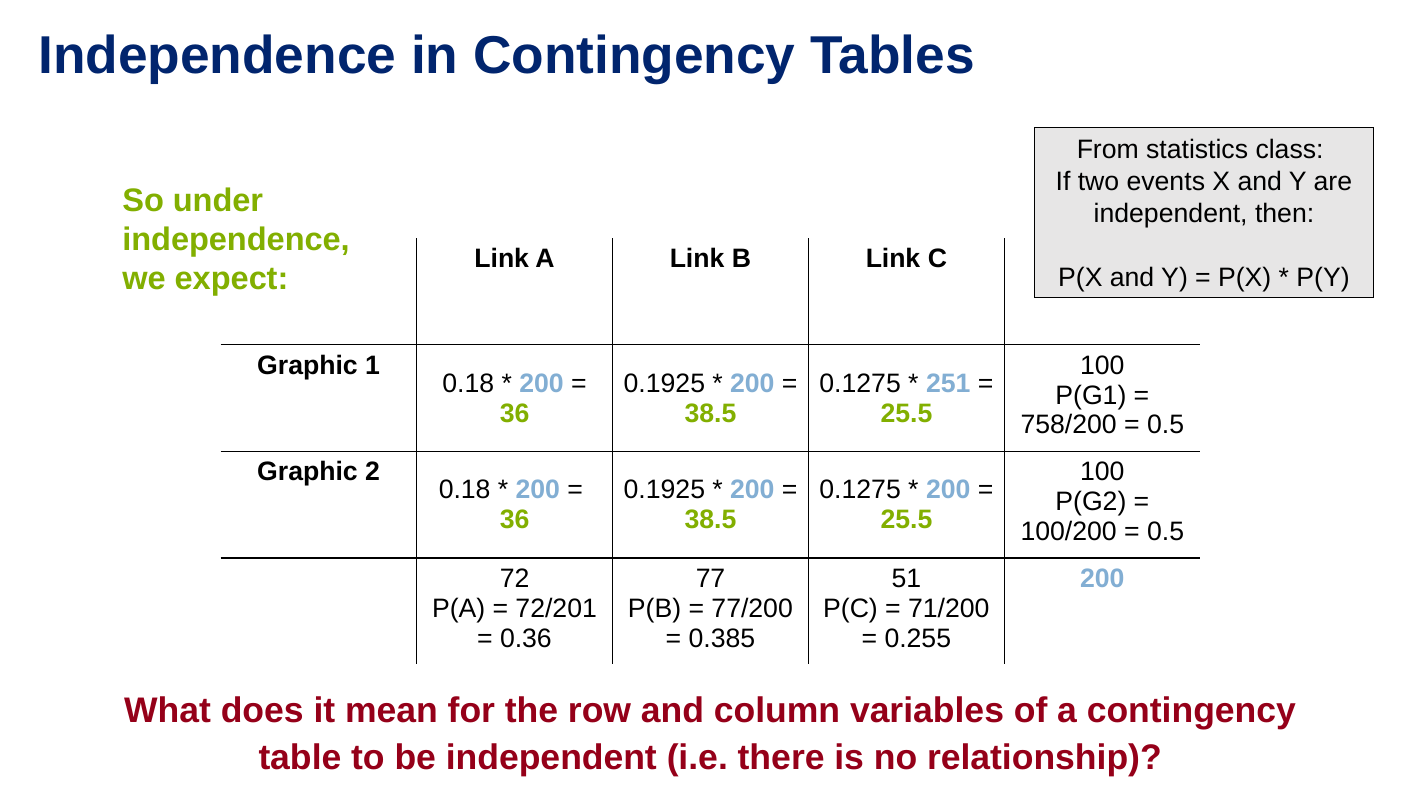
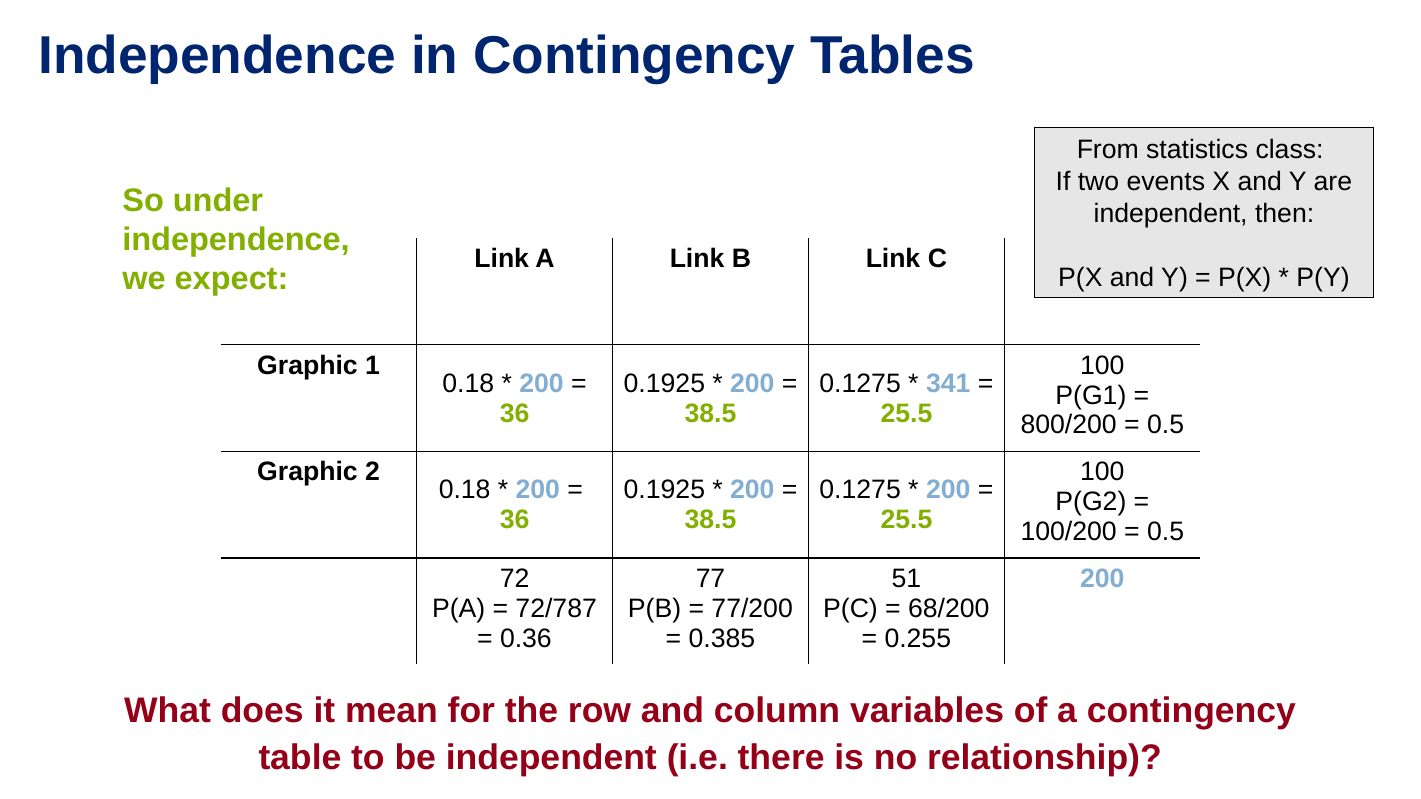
251: 251 -> 341 (948, 384)
758/200: 758/200 -> 800/200 (1069, 425)
72/201: 72/201 -> 72/787 (556, 609)
71/200: 71/200 -> 68/200 (949, 609)
